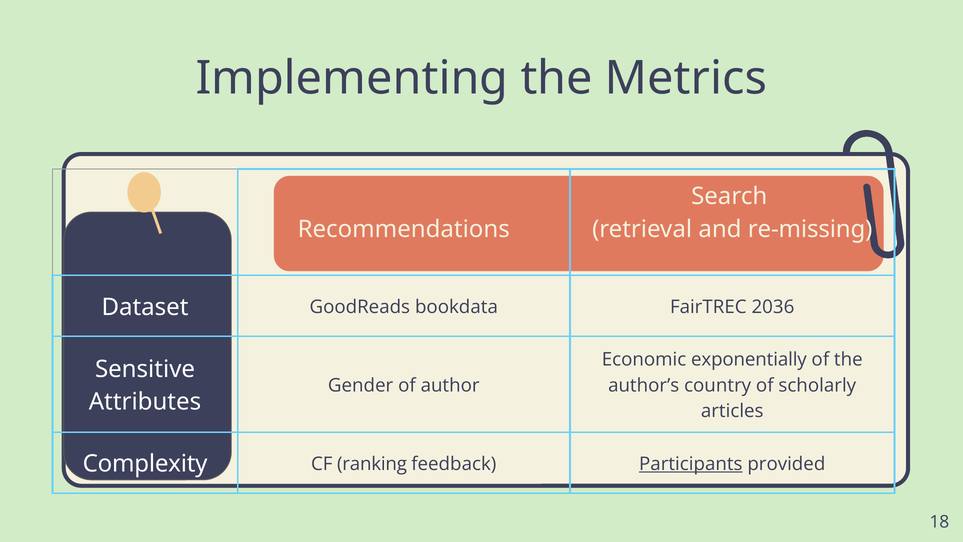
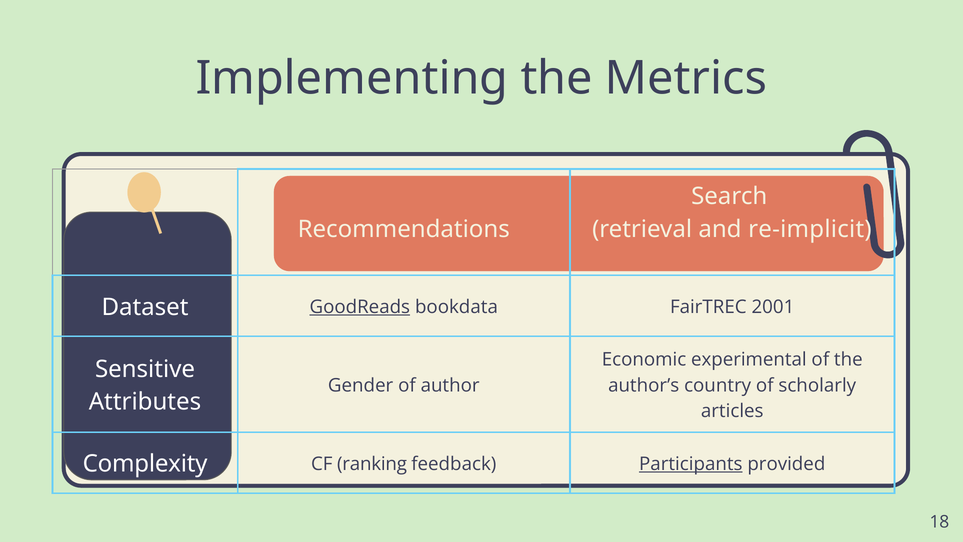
re-missing: re-missing -> re-implicit (810, 229)
GoodReads underline: none -> present (360, 307)
2036: 2036 -> 2001 (773, 307)
exponentially: exponentially -> experimental (749, 360)
